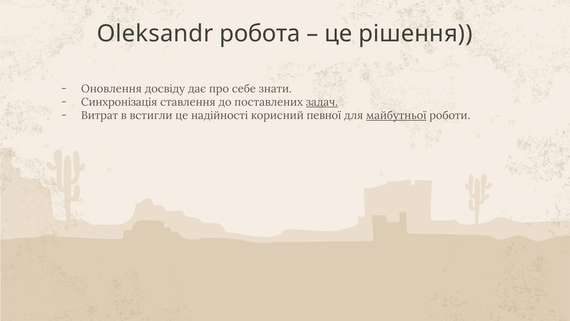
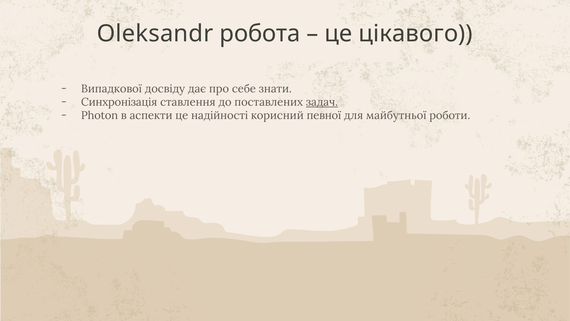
рішення: рішення -> цікавого (416, 34)
Оновлення: Оновлення -> Випадкової (111, 89)
Витрат: Витрат -> Photon (100, 115)
встигли: встигли -> аспекти (151, 115)
майбутньої underline: present -> none (396, 115)
